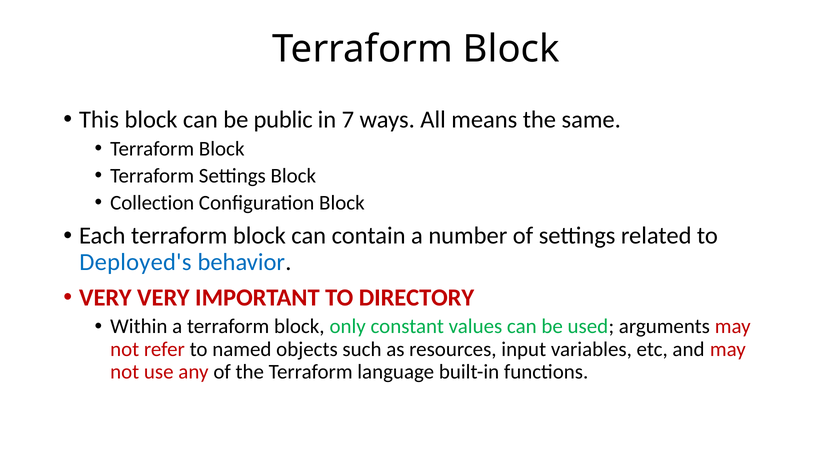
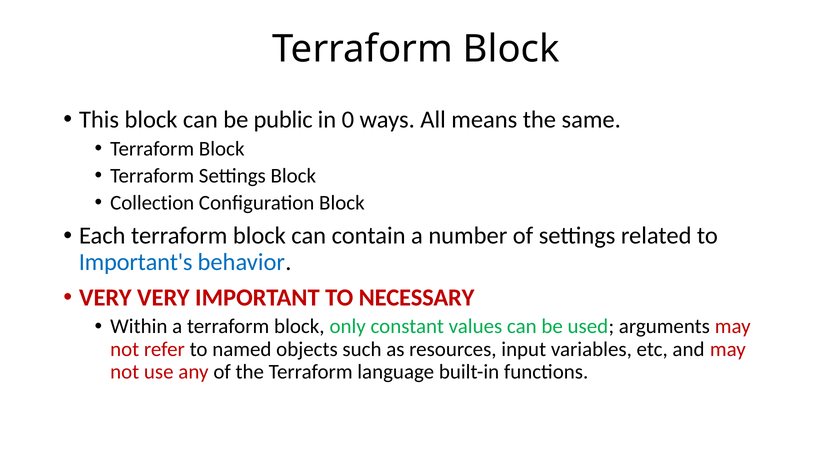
7: 7 -> 0 (348, 120)
Deployed's: Deployed's -> Important's (136, 262)
DIRECTORY: DIRECTORY -> NECESSARY (417, 298)
